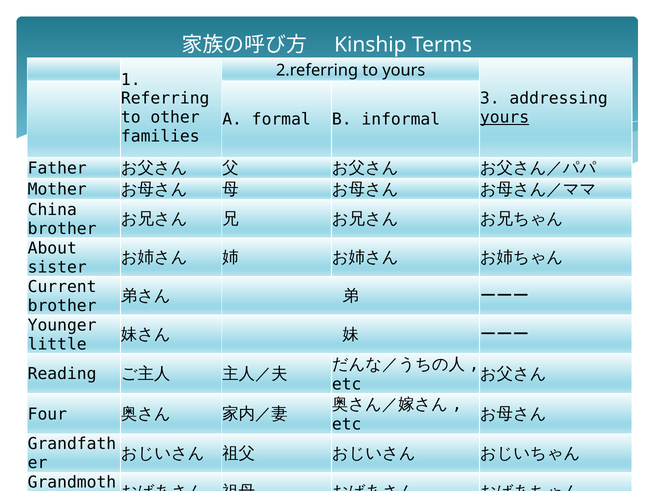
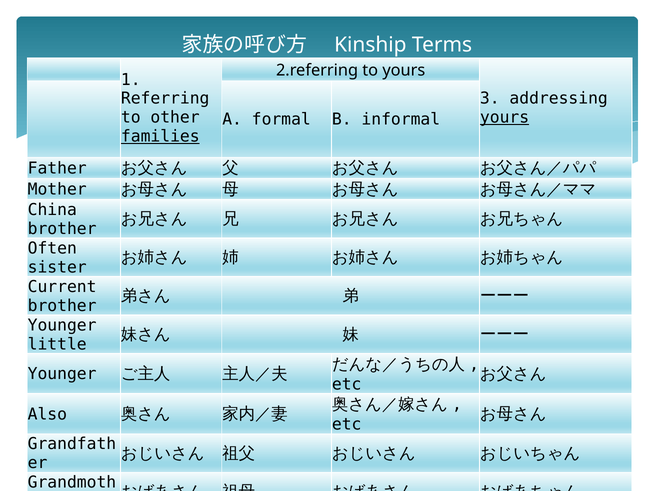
families underline: none -> present (160, 136)
About: About -> Often (52, 248)
Reading: Reading -> Younger (62, 374)
Four: Four -> Also (47, 414)
